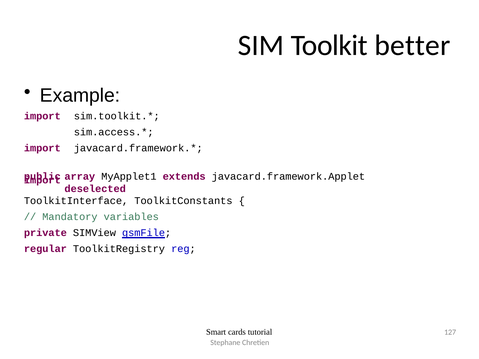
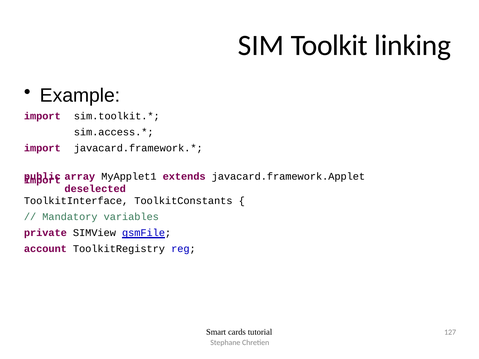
better: better -> linking (413, 45)
regular: regular -> account (45, 249)
